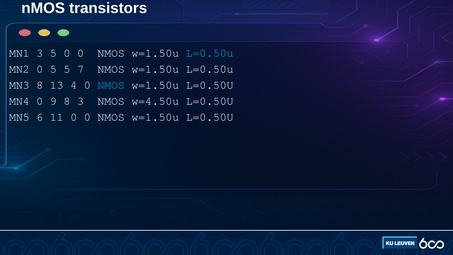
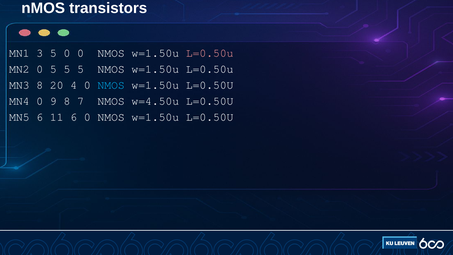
L=0.50u colour: light blue -> pink (210, 53)
5 5 7: 7 -> 5 (80, 69)
13: 13 -> 20 (57, 85)
8 3: 3 -> 7 (80, 101)
11 0: 0 -> 6 (74, 117)
